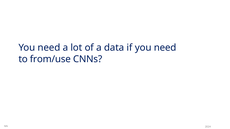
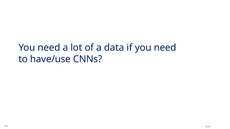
from/use: from/use -> have/use (50, 59)
